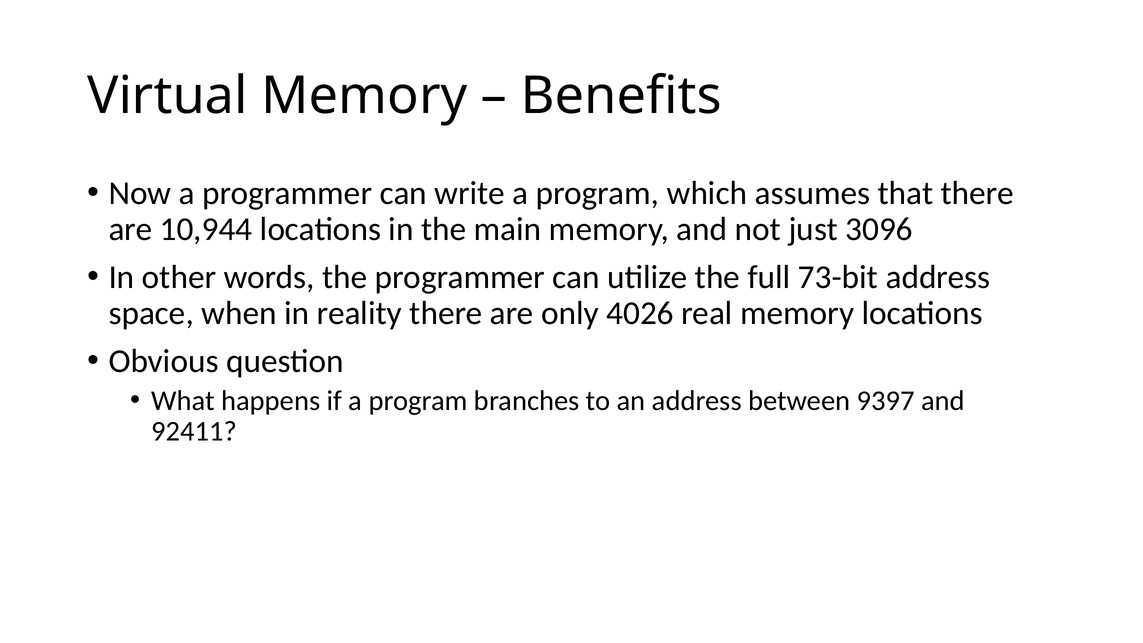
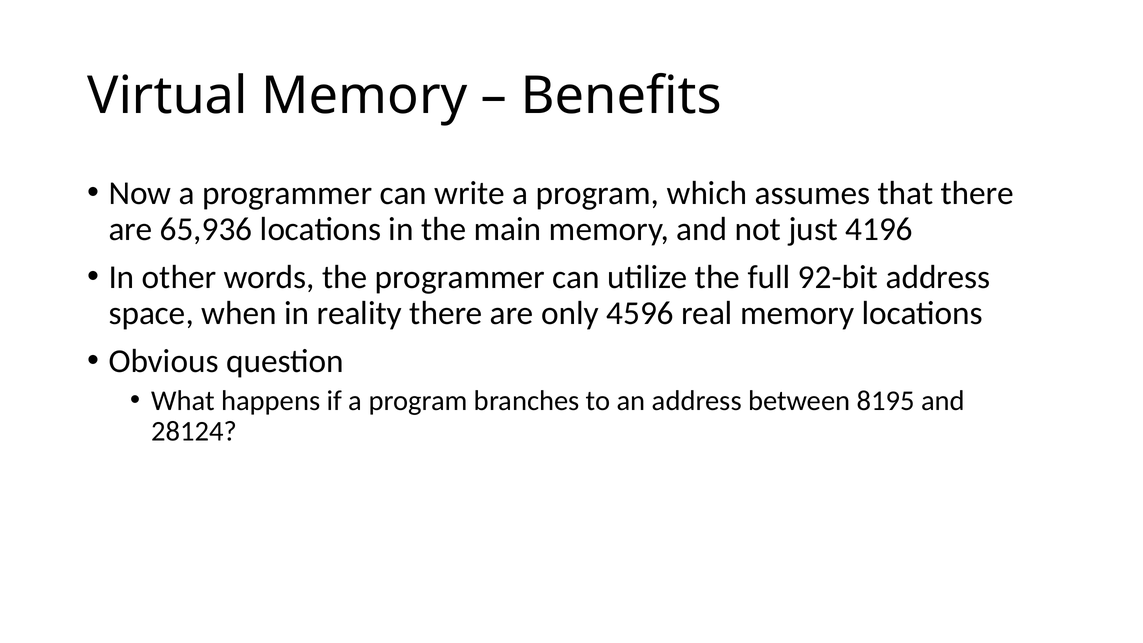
10,944: 10,944 -> 65,936 (206, 229)
3096: 3096 -> 4196 (879, 229)
73-bit: 73-bit -> 92-bit (838, 277)
4026: 4026 -> 4596 (640, 313)
9397: 9397 -> 8195 (886, 401)
92411: 92411 -> 28124 (194, 431)
